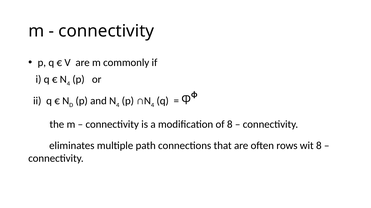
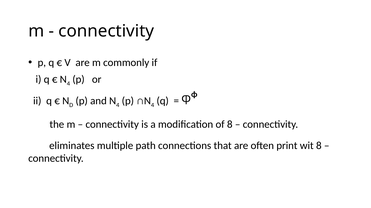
rows: rows -> print (287, 146)
